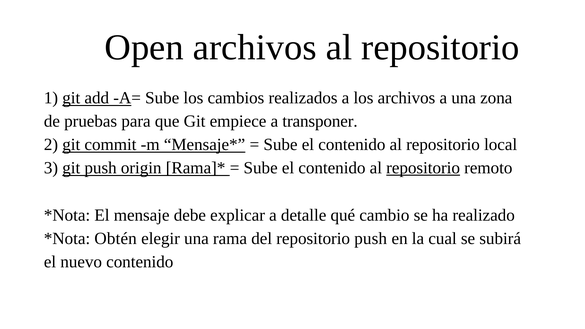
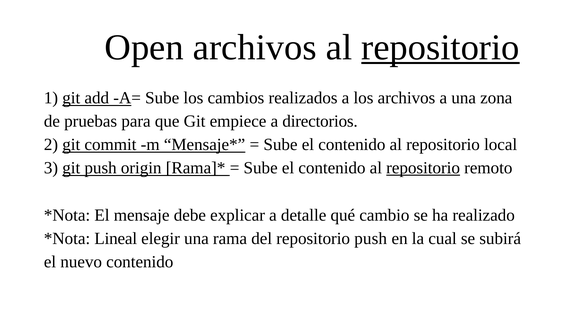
repositorio underline: none -> present (440, 47)
transponer: transponer -> directorios (320, 121)
Obtén: Obtén -> Lineal (116, 239)
